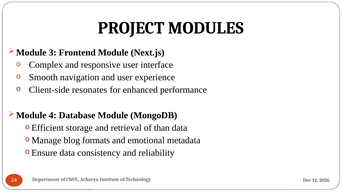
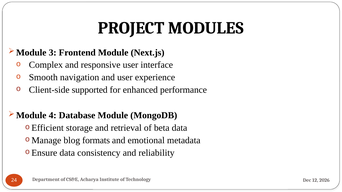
resonates: resonates -> supported (90, 90)
than: than -> beta (162, 128)
